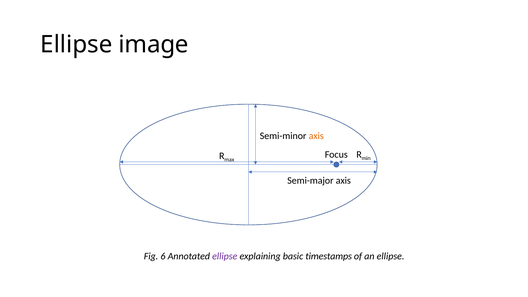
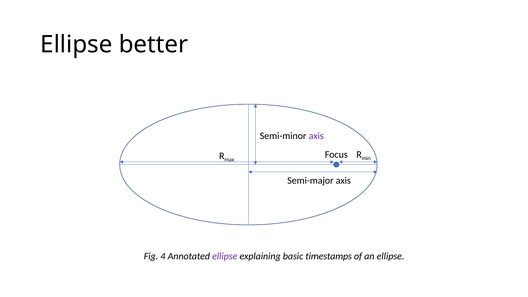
image: image -> better (154, 44)
axis colour: orange -> purple (316, 136)
6: 6 -> 4 (163, 256)
